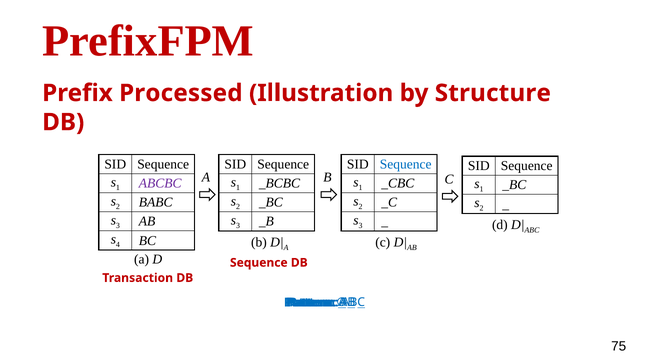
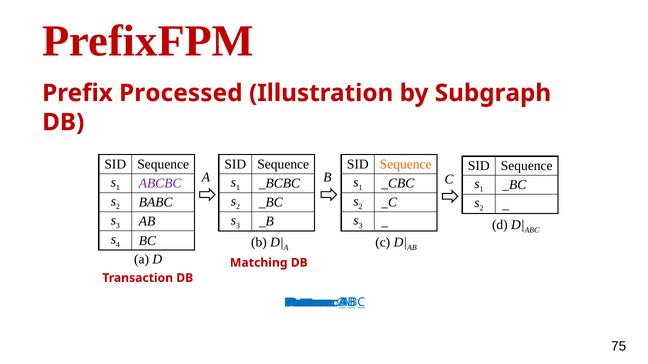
Structure: Structure -> Subgraph (493, 93)
Sequence colour: blue -> orange (406, 164)
Sequence: Sequence -> Matching (259, 263)
